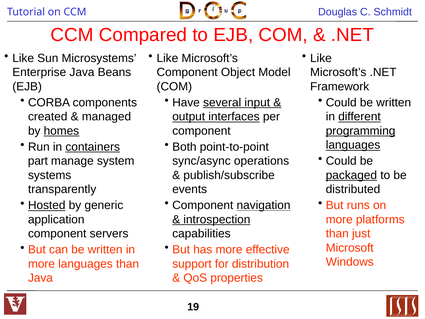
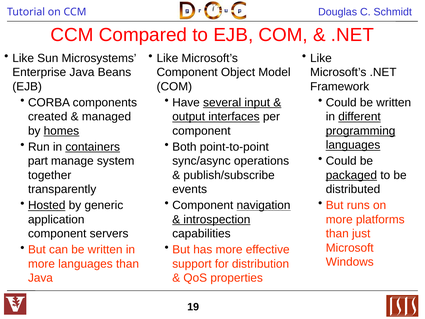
systems: systems -> together (50, 175)
